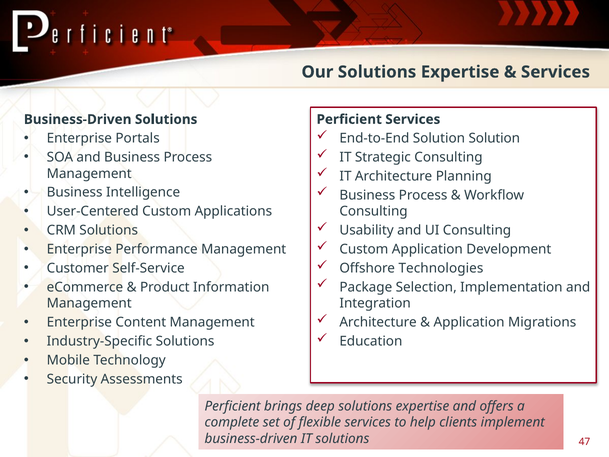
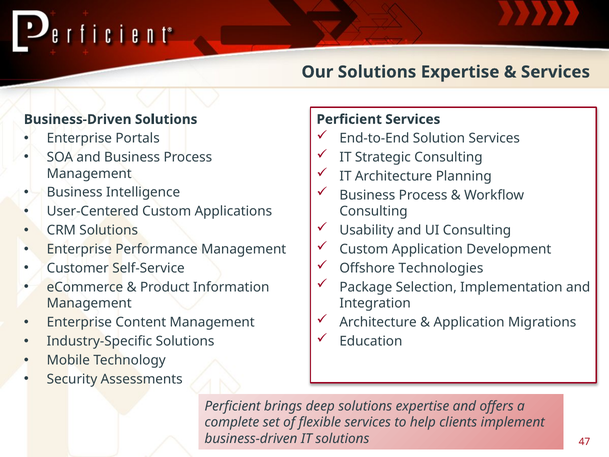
Solution Solution: Solution -> Services (494, 138)
